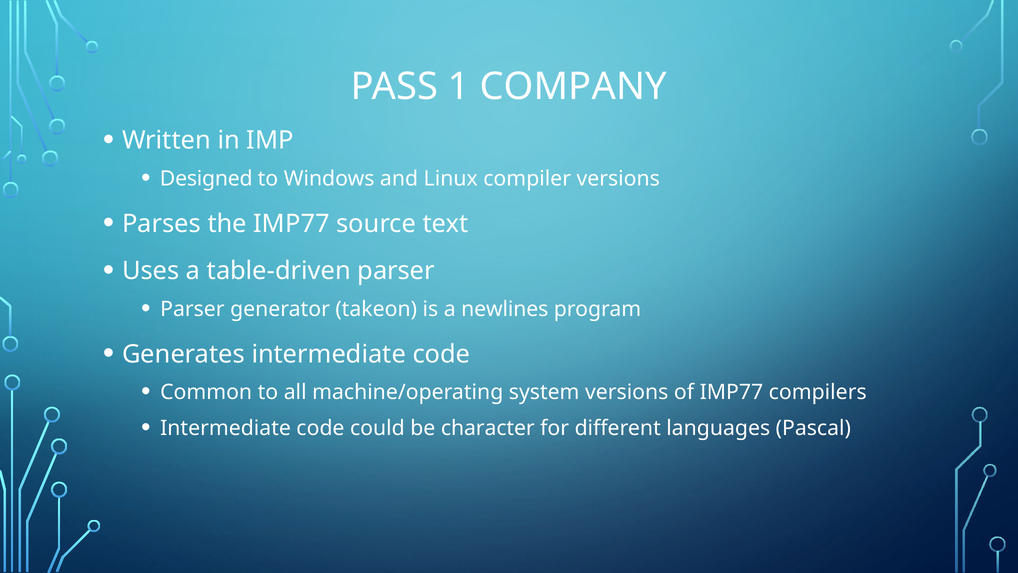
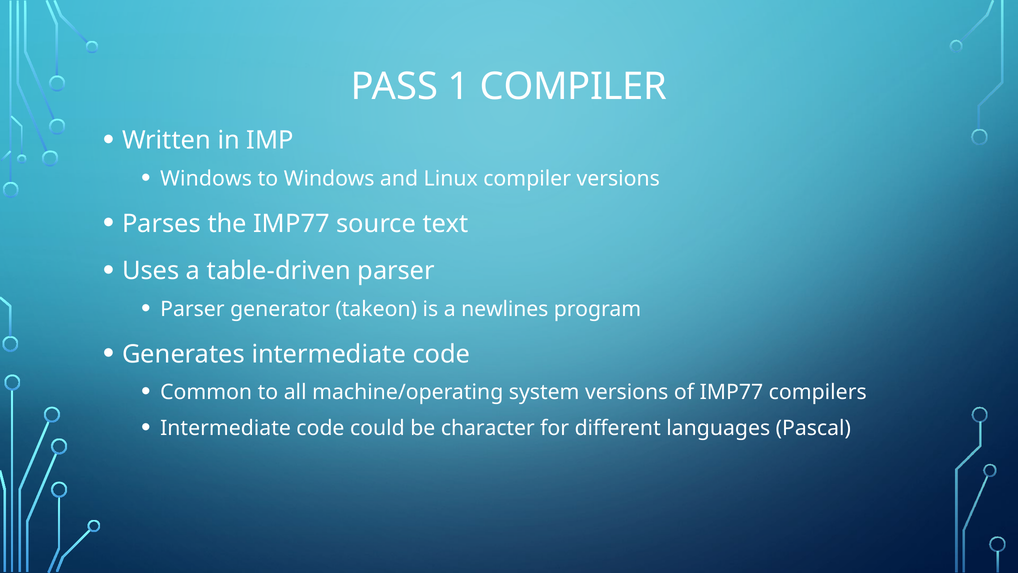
1 COMPANY: COMPANY -> COMPILER (573, 87)
Designed: Designed -> Windows (206, 179)
